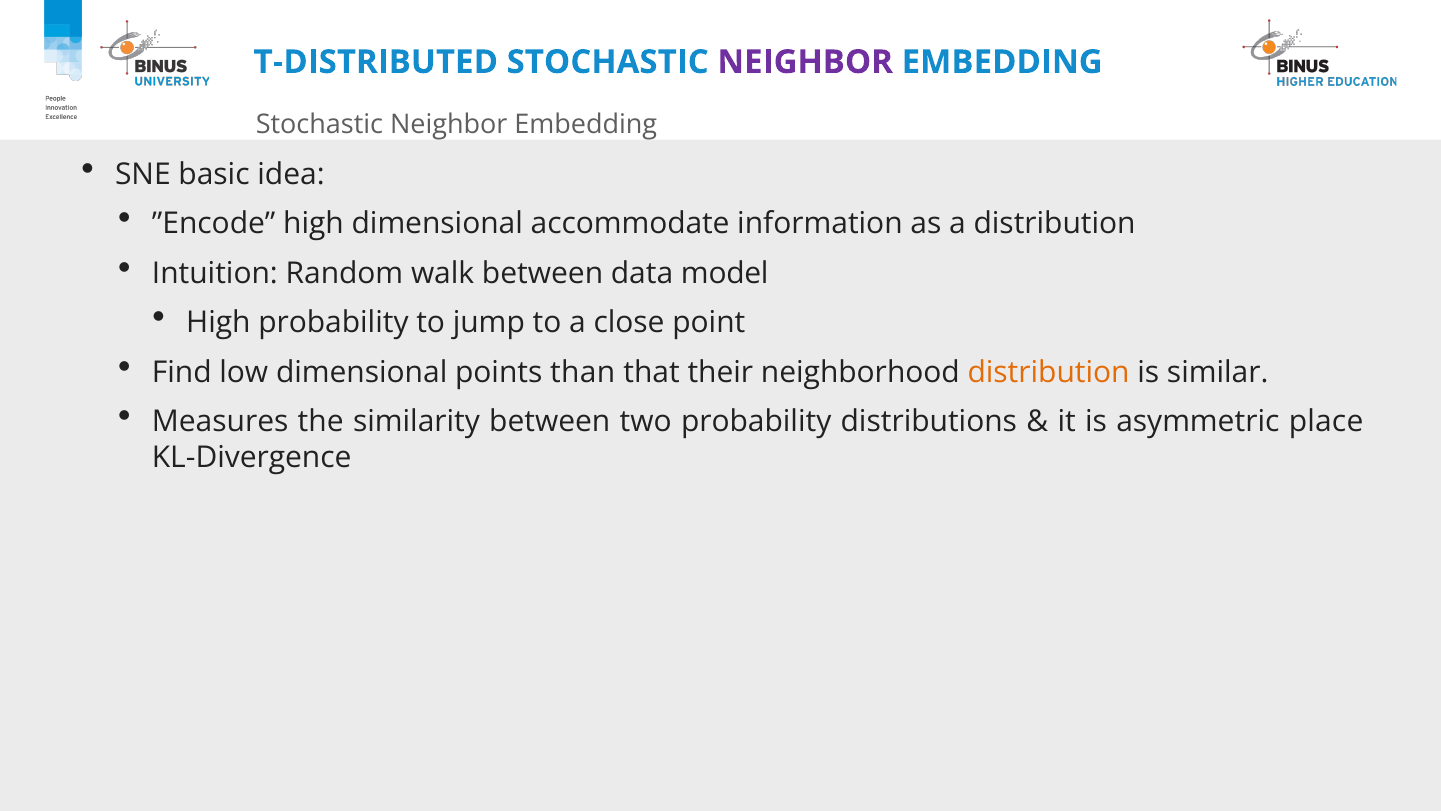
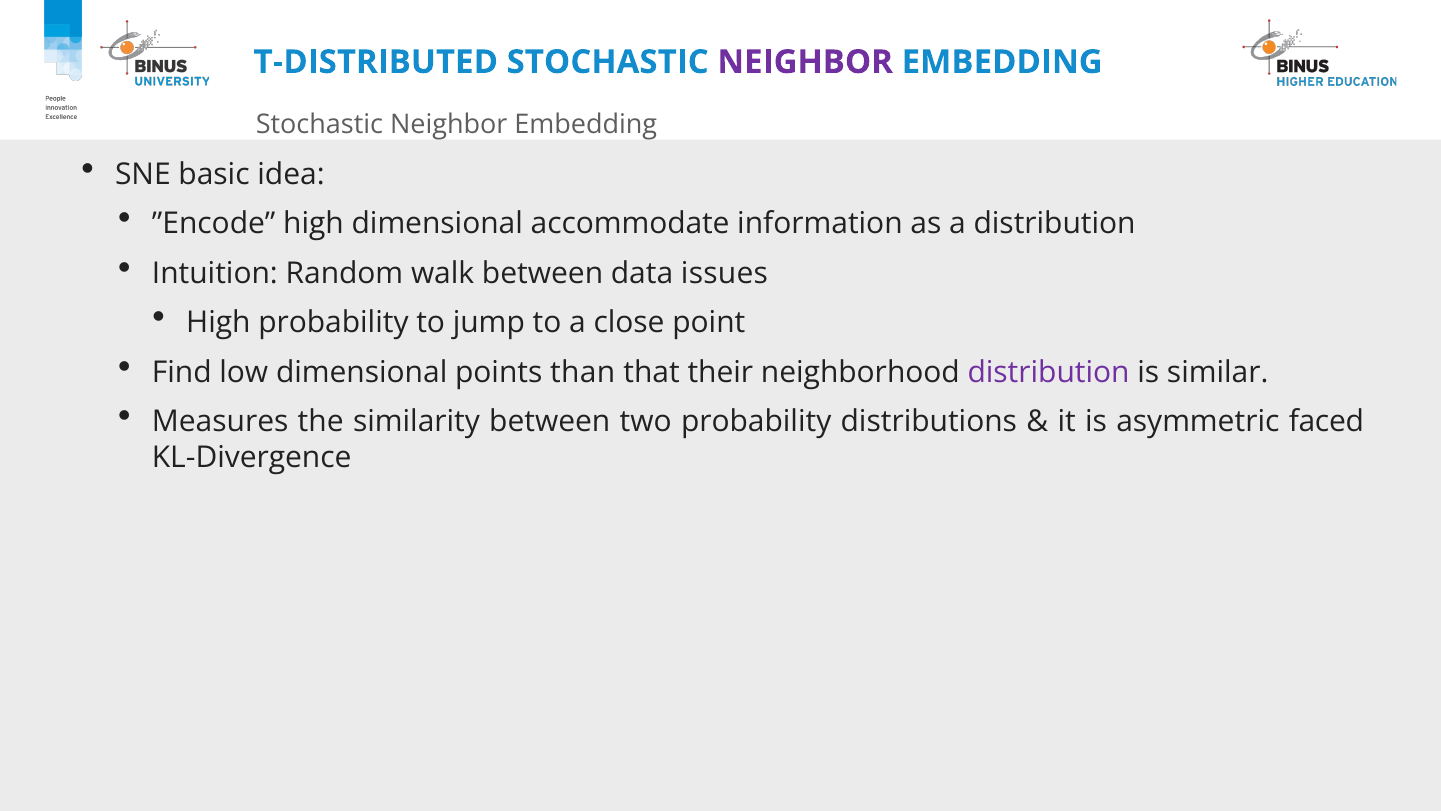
model: model -> issues (724, 273)
distribution colour: orange -> purple (1049, 372)
place: place -> faced (1326, 422)
